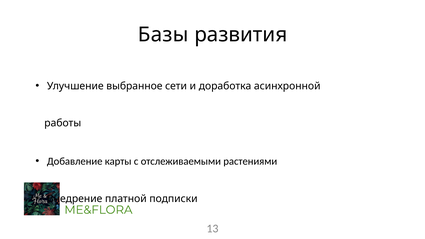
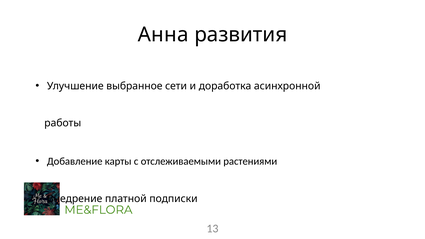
Базы: Базы -> Анна (163, 35)
